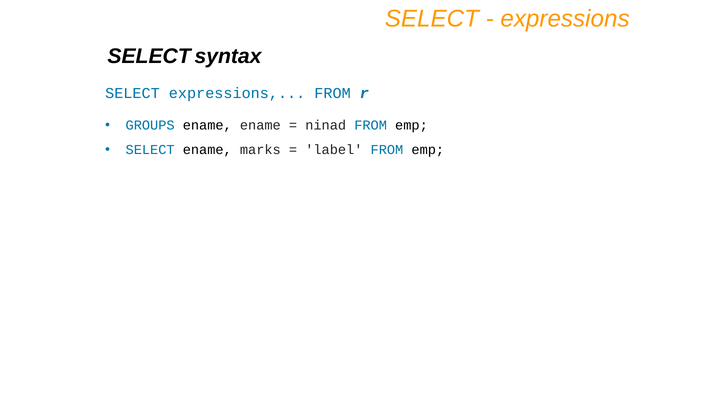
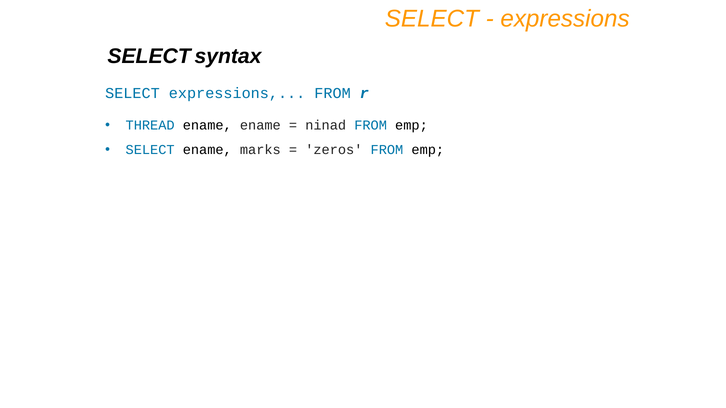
GROUPS: GROUPS -> THREAD (150, 125)
label: label -> zeros (334, 150)
